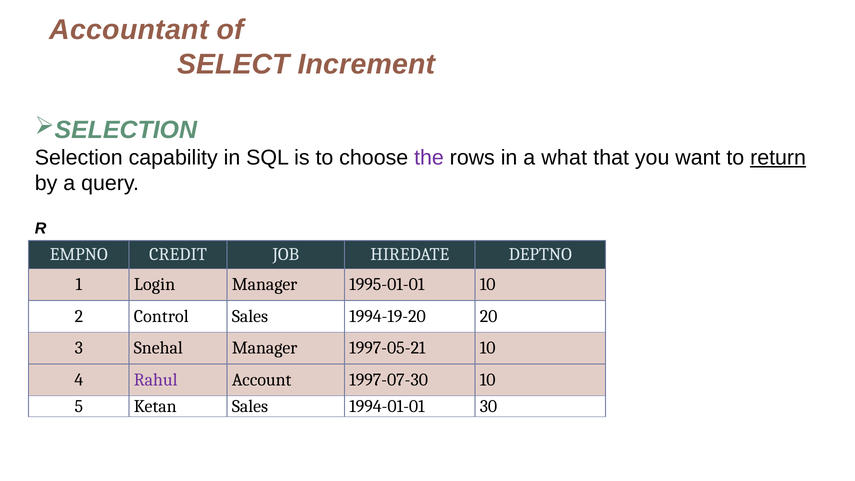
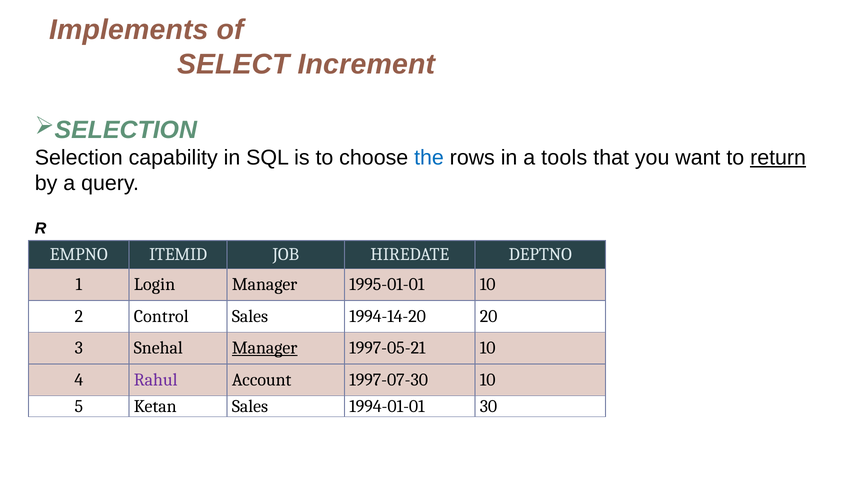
Accountant: Accountant -> Implements (129, 30)
the colour: purple -> blue (429, 157)
what: what -> tools (564, 157)
CREDIT: CREDIT -> ITEMID (178, 254)
1994-19-20: 1994-19-20 -> 1994-14-20 (388, 316)
Manager underline: none -> present (265, 348)
